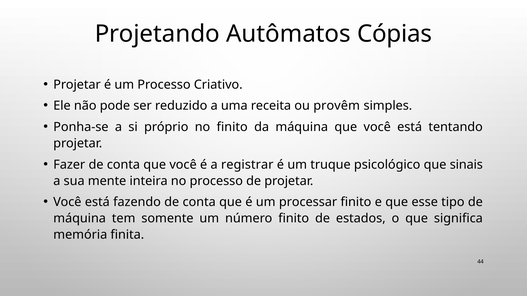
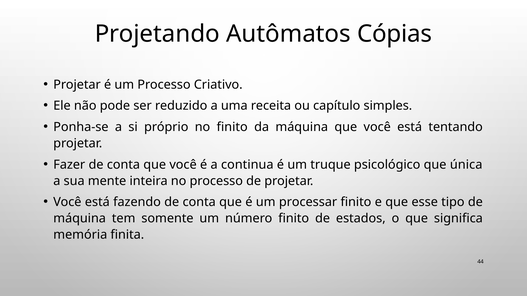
provêm: provêm -> capítulo (337, 106)
registrar: registrar -> continua (247, 165)
sinais: sinais -> única (466, 165)
